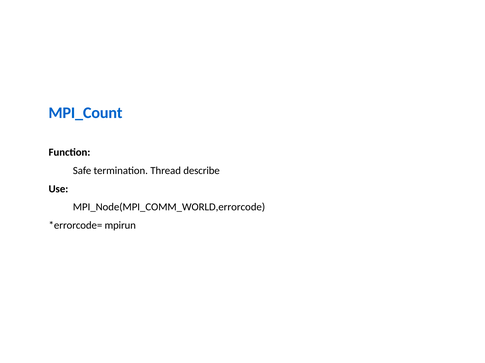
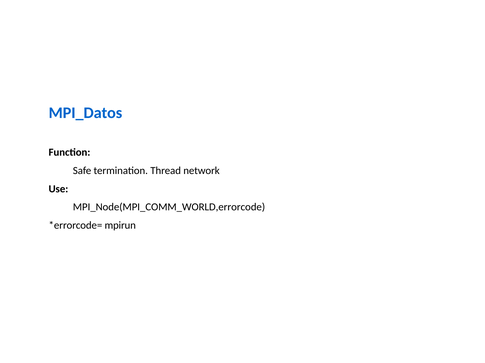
MPI_Count: MPI_Count -> MPI_Datos (85, 113)
describe: describe -> network (202, 171)
